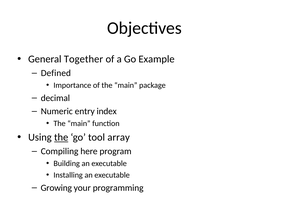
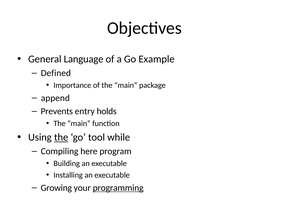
Together: Together -> Language (84, 59)
decimal: decimal -> append (55, 98)
Numeric: Numeric -> Prevents (57, 111)
index: index -> holds (107, 111)
array: array -> while (119, 137)
programming underline: none -> present (118, 188)
